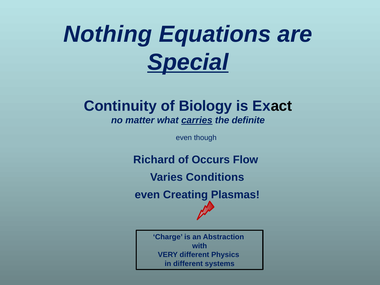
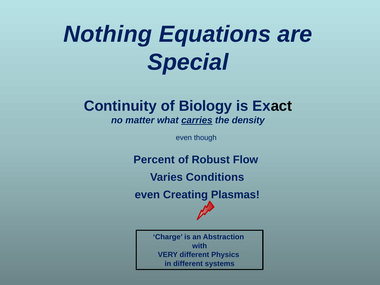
Special underline: present -> none (188, 62)
definite: definite -> density (248, 120)
Richard: Richard -> Percent (154, 160)
Occurs: Occurs -> Robust (211, 160)
